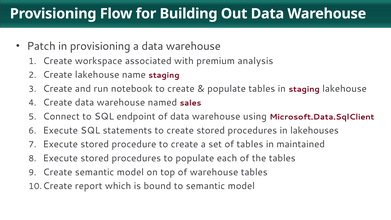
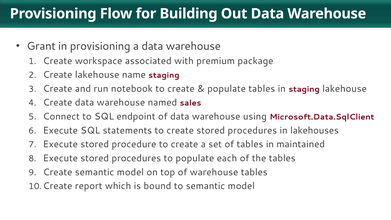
Patch: Patch -> Grant (41, 46)
analysis: analysis -> package (255, 61)
